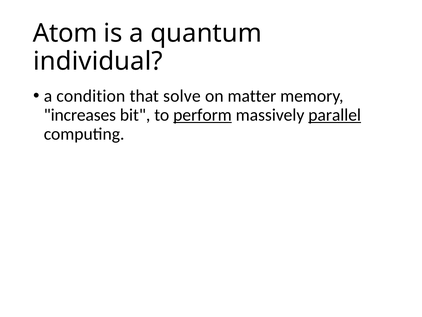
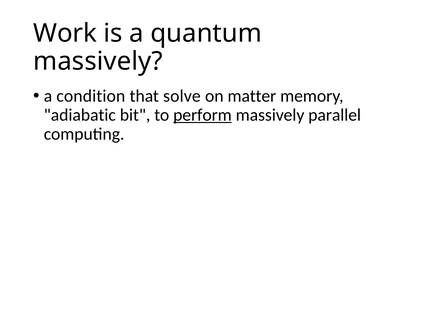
Atom: Atom -> Work (65, 33)
individual: individual -> massively (98, 61)
increases: increases -> adiabatic (80, 115)
parallel underline: present -> none (335, 115)
